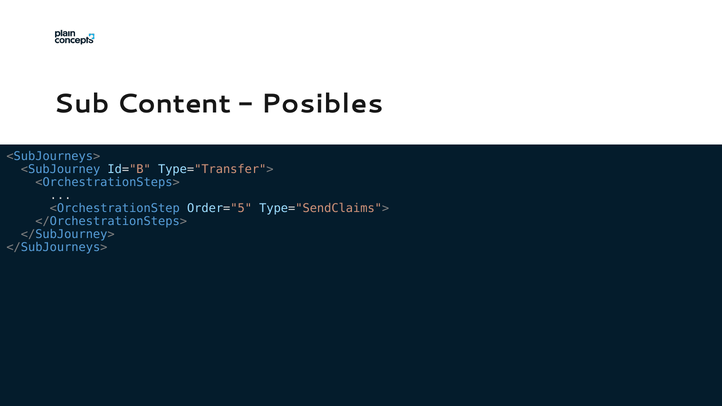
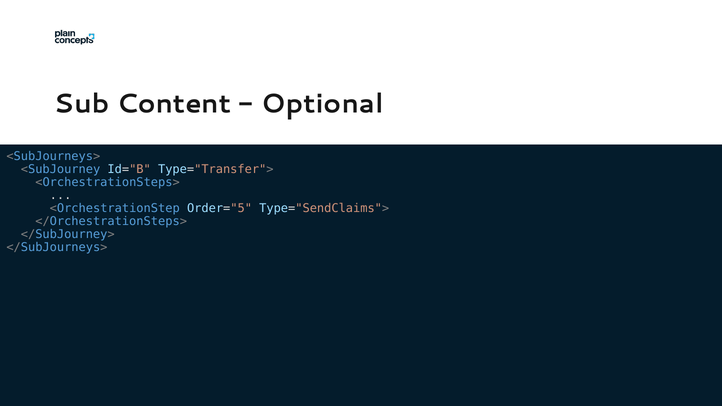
Posibles: Posibles -> Optional (322, 104)
